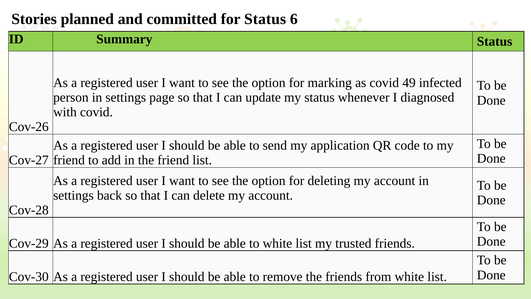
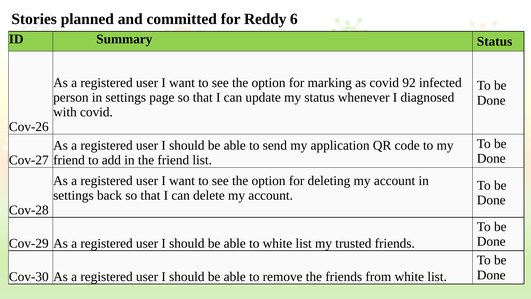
for Status: Status -> Reddy (265, 19)
49: 49 -> 92 (409, 83)
